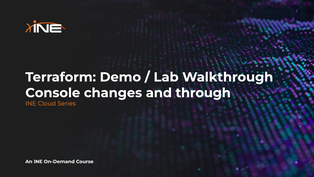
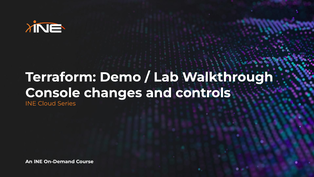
through: through -> controls (203, 93)
